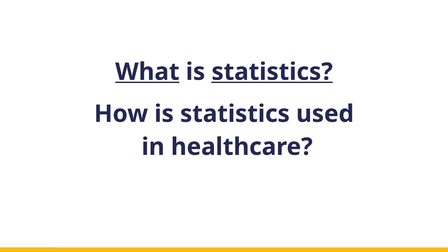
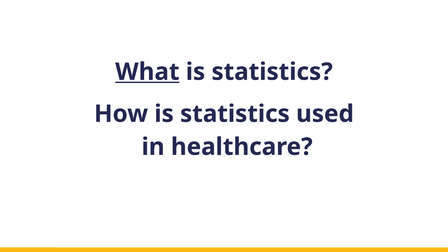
statistics underline: present -> none (272, 72)
